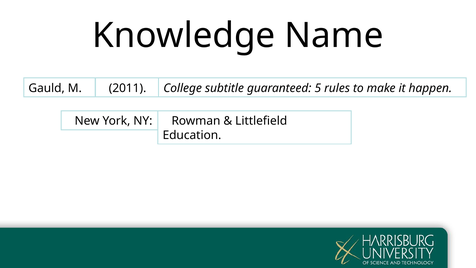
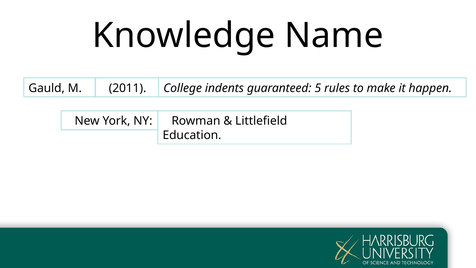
subtitle: subtitle -> indents (224, 88)
